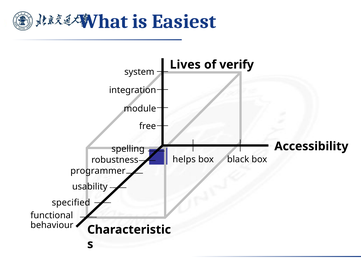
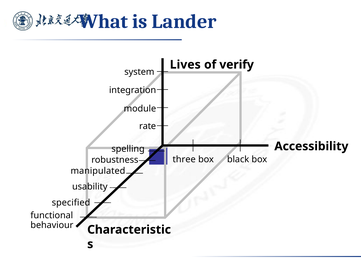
Easiest: Easiest -> Lander (184, 22)
free: free -> rate (148, 126)
helps: helps -> three (184, 159)
programmer: programmer -> manipulated (98, 171)
